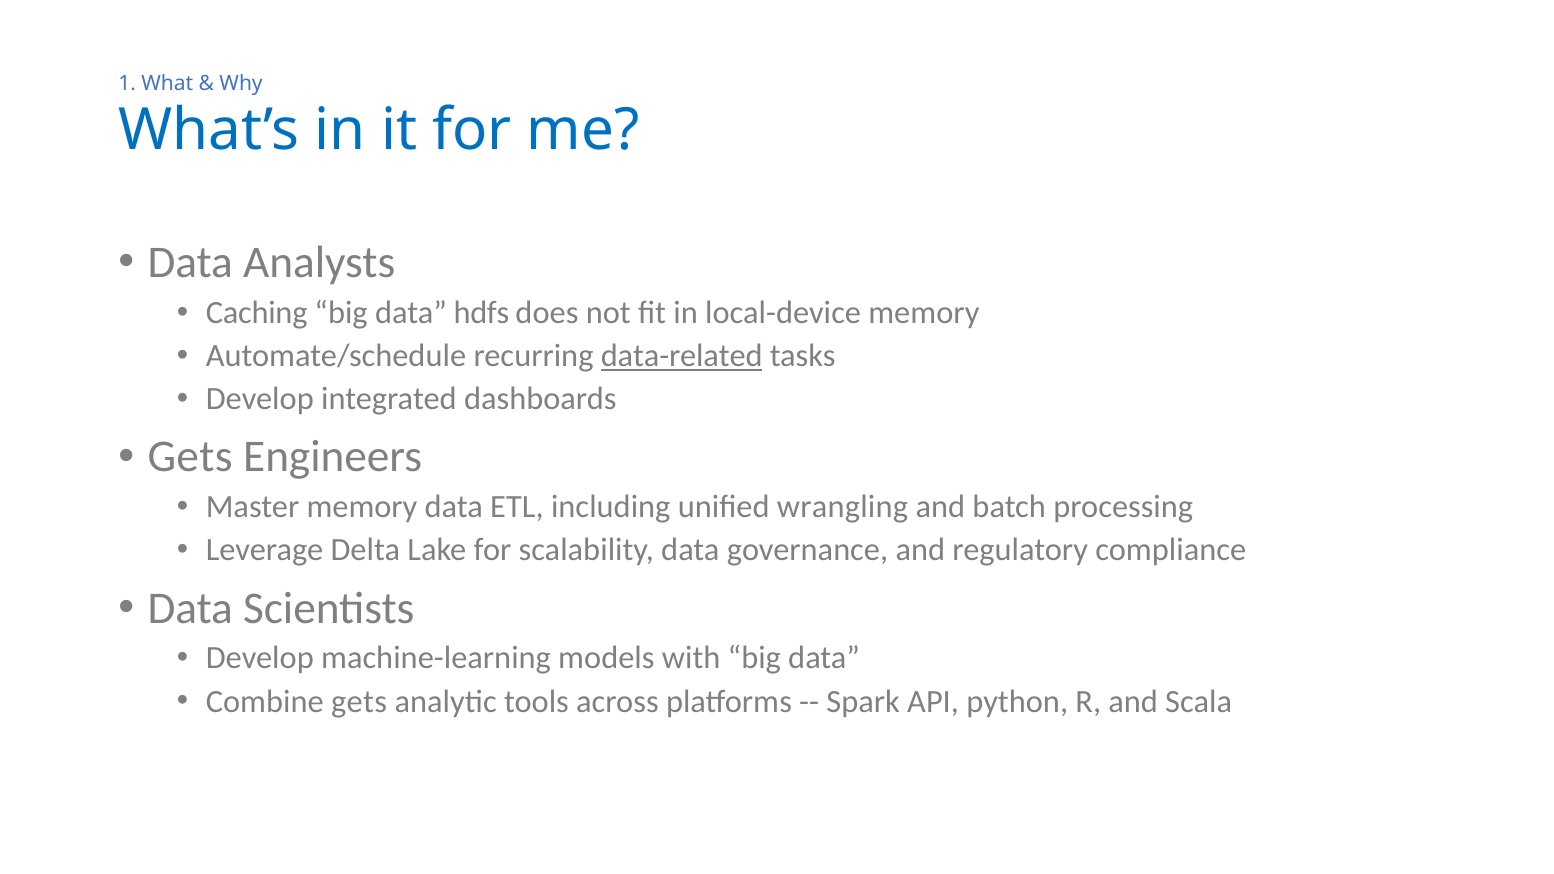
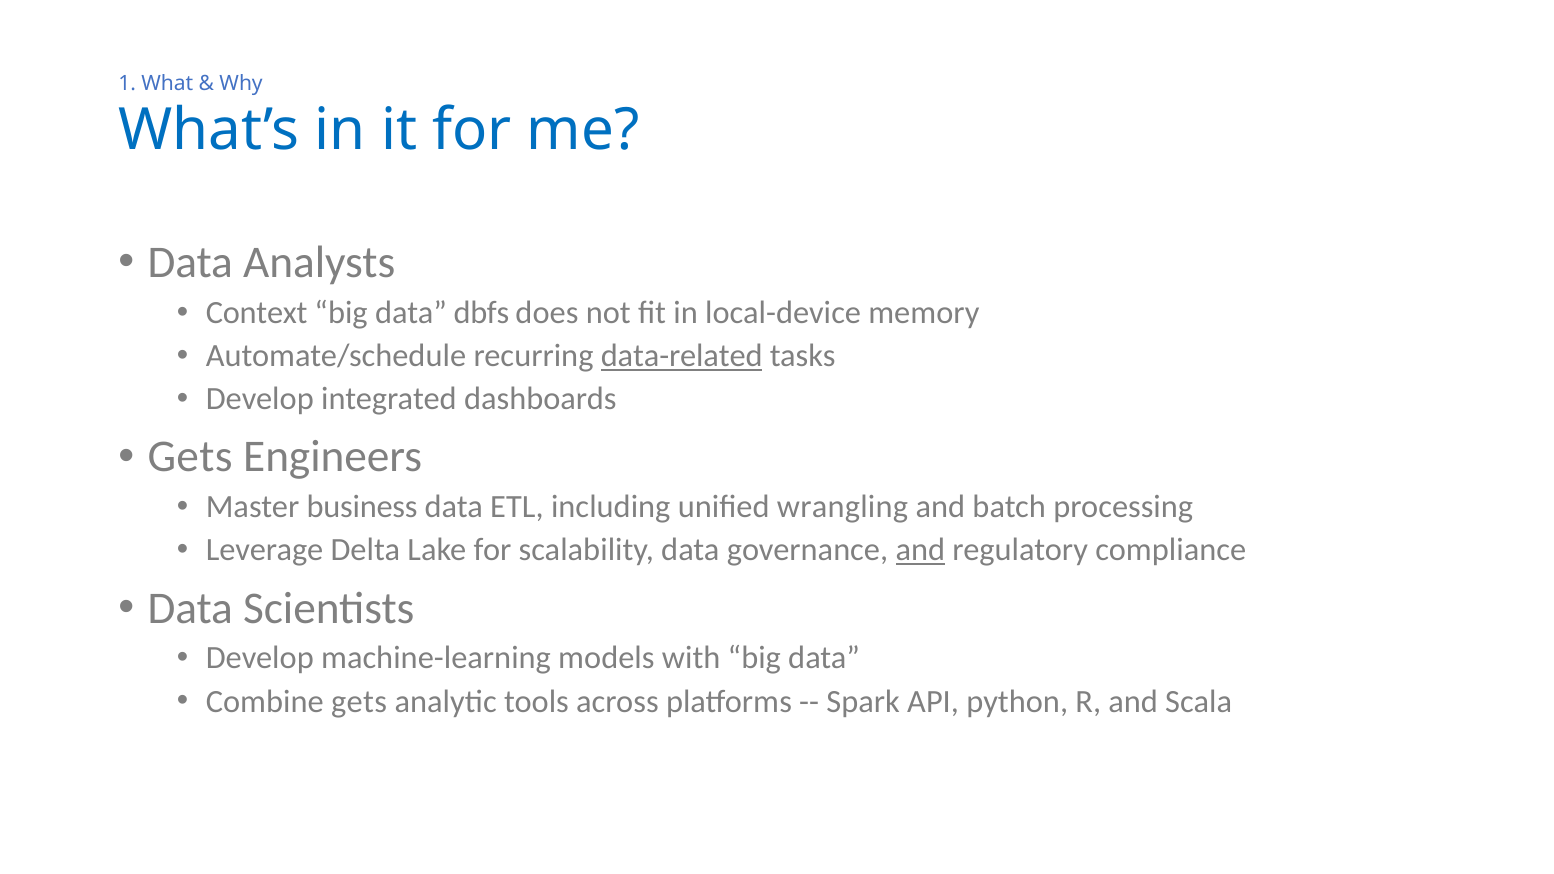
Caching: Caching -> Context (257, 313)
hdfs: hdfs -> dbfs (481, 313)
Master memory: memory -> business (362, 507)
and underline: none -> present (920, 550)
